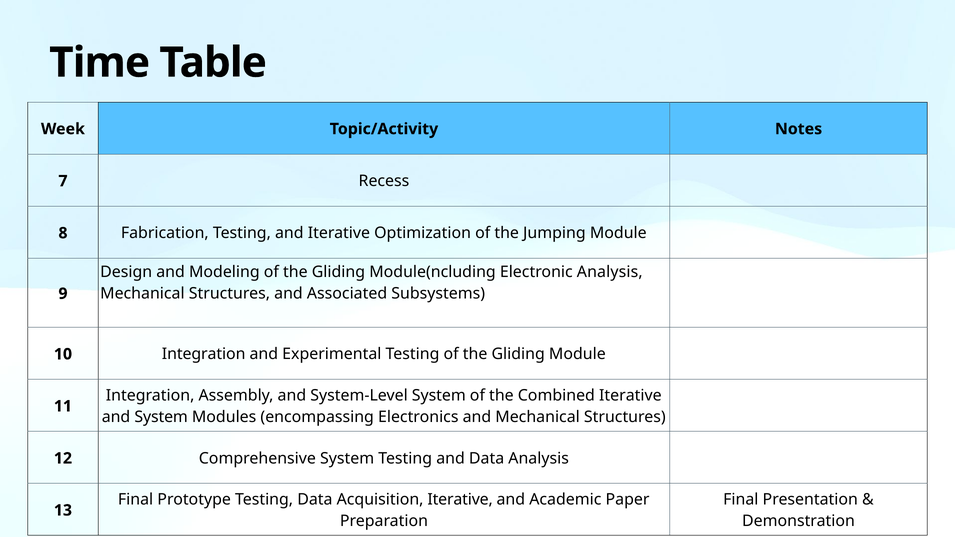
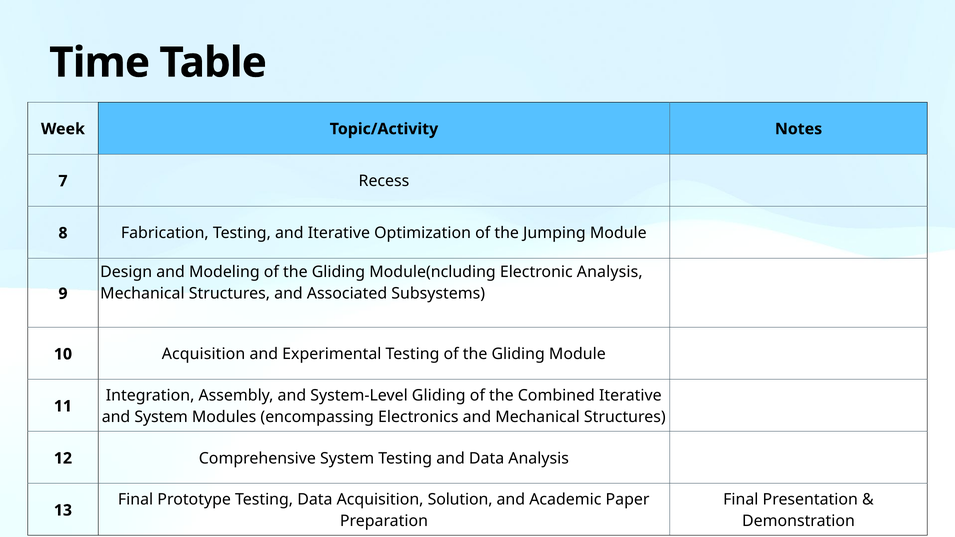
10 Integration: Integration -> Acquisition (204, 354)
System-Level System: System -> Gliding (439, 396)
Acquisition Iterative: Iterative -> Solution (460, 500)
